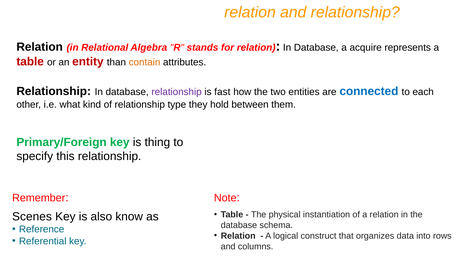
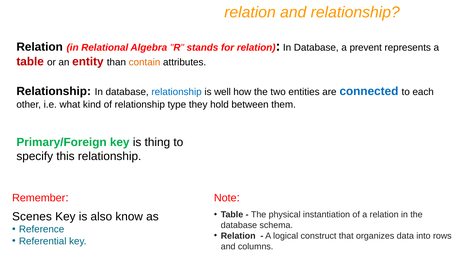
acquire: acquire -> prevent (366, 48)
relationship colour: purple -> blue (177, 92)
fast: fast -> well (222, 92)
